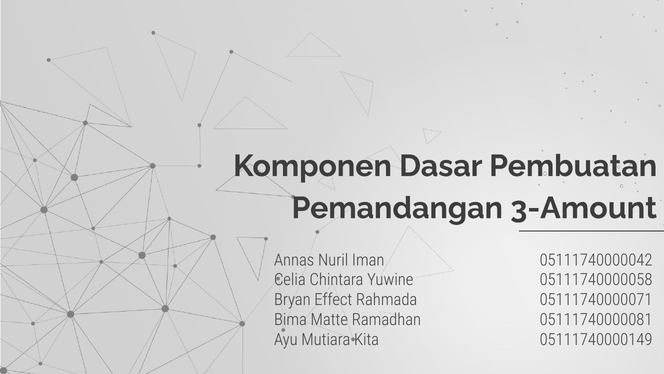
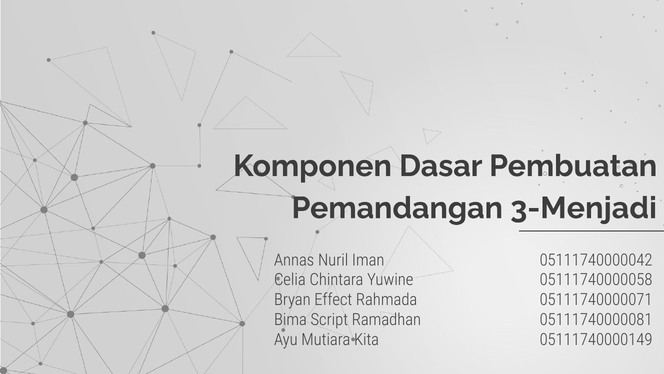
3-Amount: 3-Amount -> 3-Menjadi (584, 208)
Matte: Matte -> Script (329, 319)
